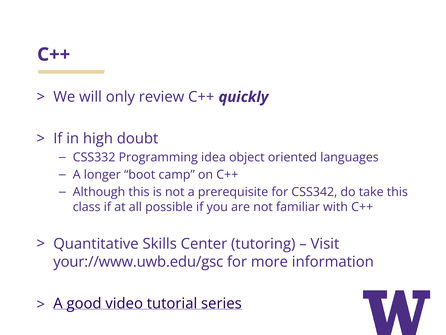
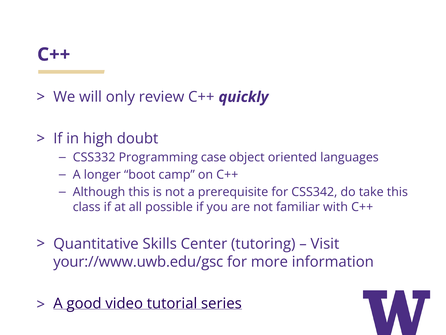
idea: idea -> case (214, 157)
